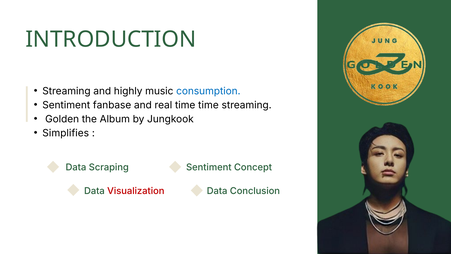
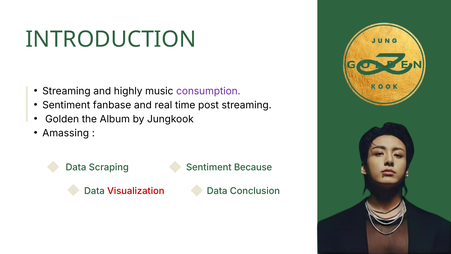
consumption colour: blue -> purple (208, 91)
time time: time -> post (208, 105)
Simplifies: Simplifies -> Amassing (66, 133)
Concept: Concept -> Because (253, 167)
